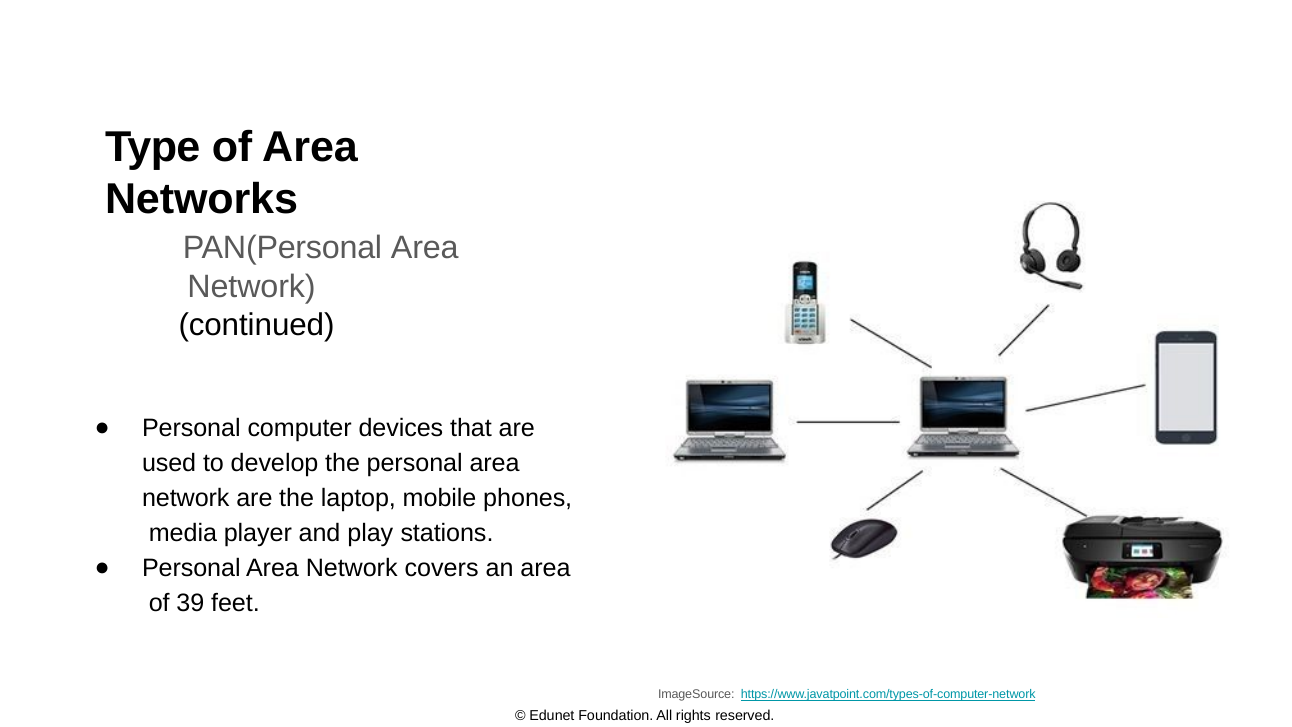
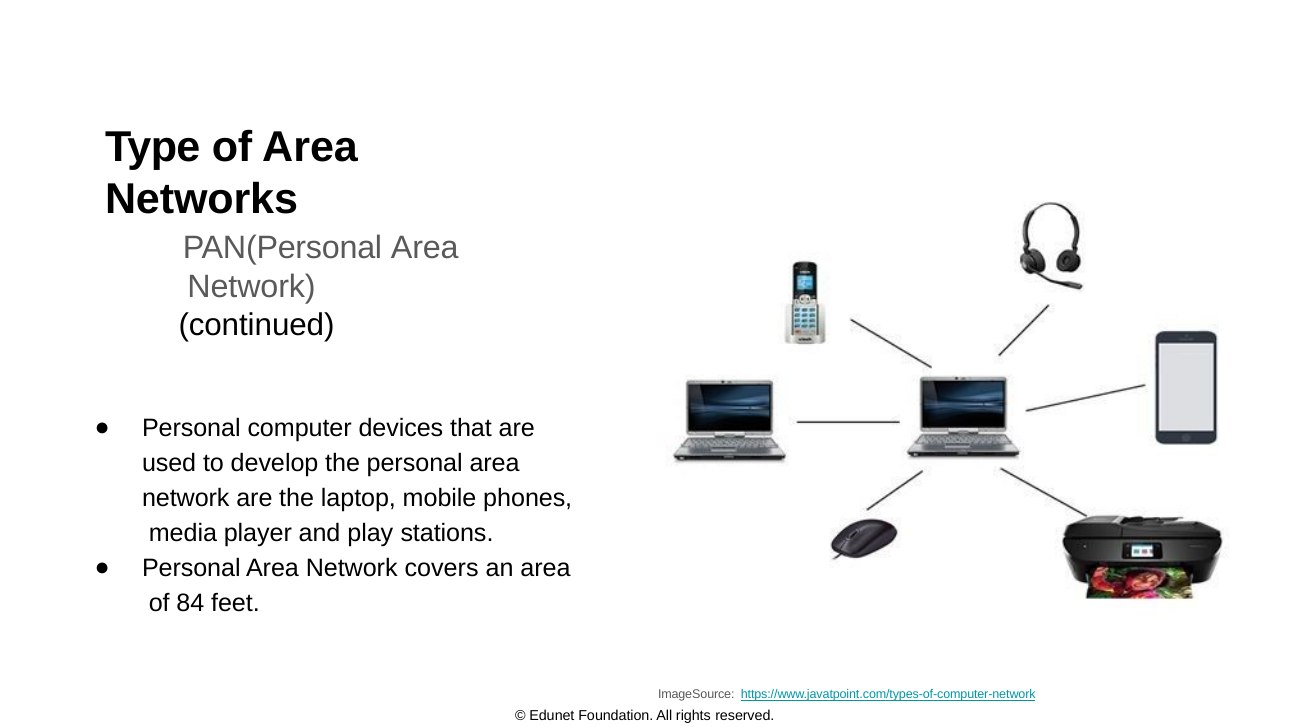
39: 39 -> 84 (190, 603)
